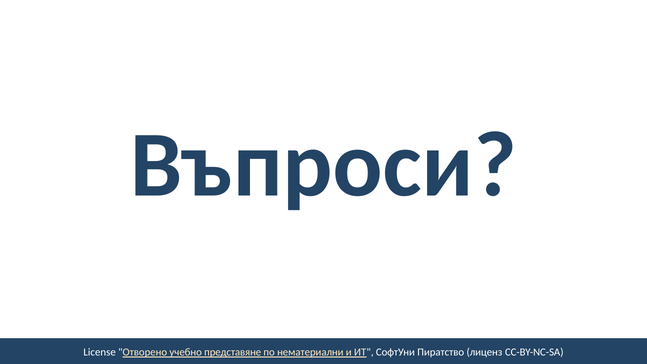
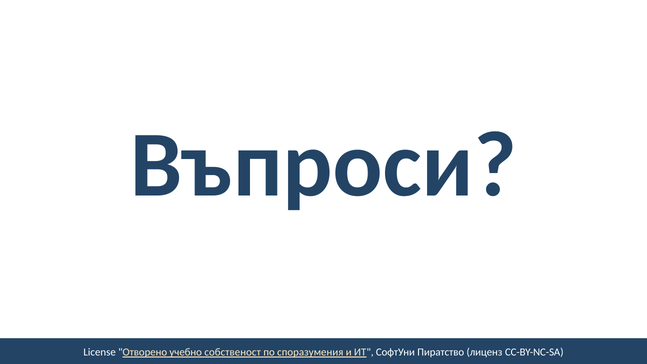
представяне: представяне -> собственост (233, 352)
нематериални: нематериални -> споразумения (310, 352)
